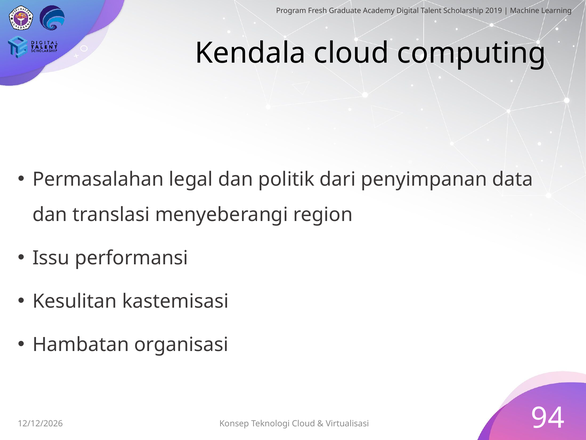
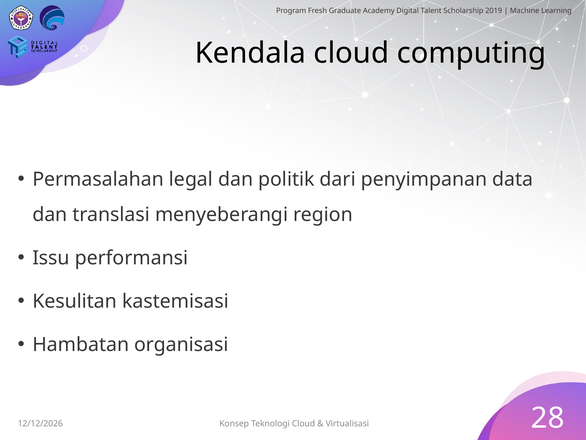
94: 94 -> 28 (548, 418)
